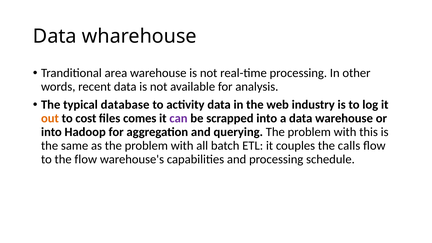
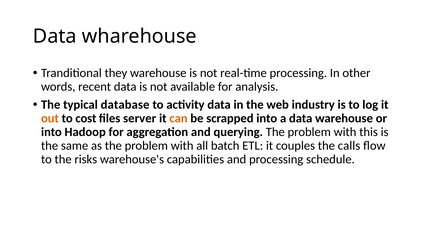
area: area -> they (116, 73)
comes: comes -> server (140, 118)
can colour: purple -> orange (178, 118)
the flow: flow -> risks (86, 159)
